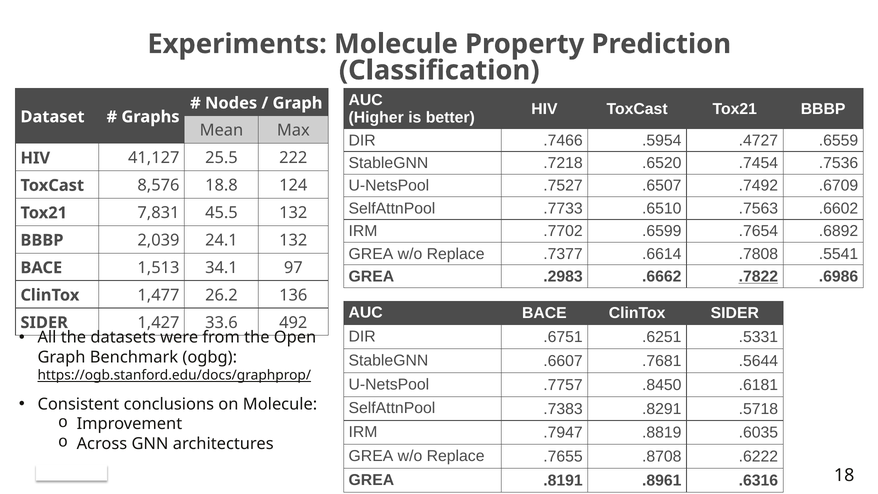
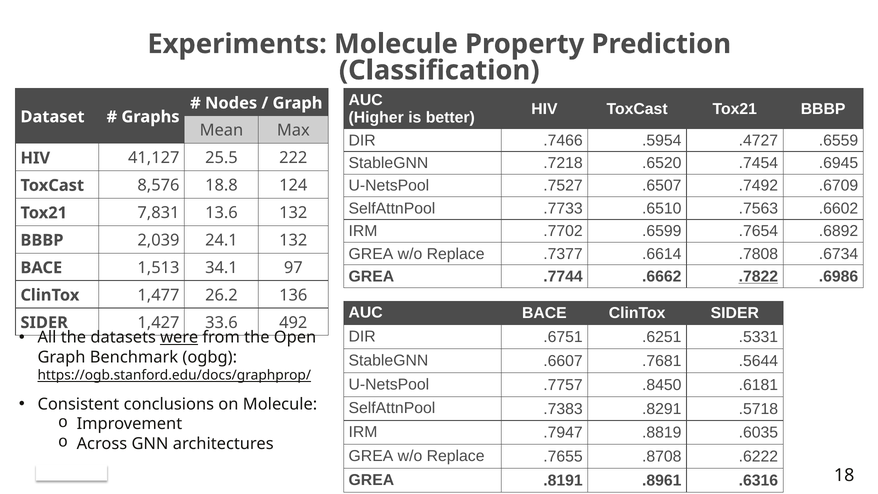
.7536: .7536 -> .6945 (838, 163)
45.5: 45.5 -> 13.6 (221, 213)
.5541: .5541 -> .6734 (838, 254)
.2983: .2983 -> .7744 (563, 276)
were underline: none -> present (179, 337)
